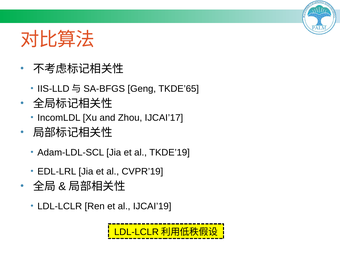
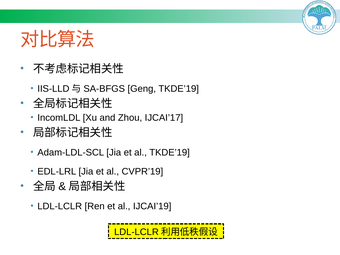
Geng TKDE’65: TKDE’65 -> TKDE’19 (179, 89)
